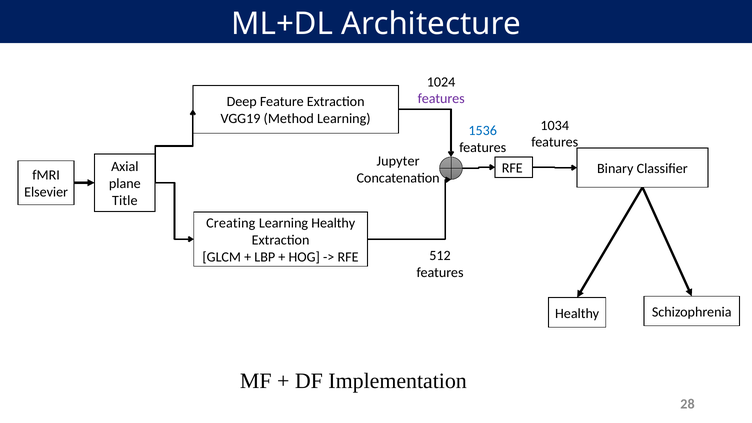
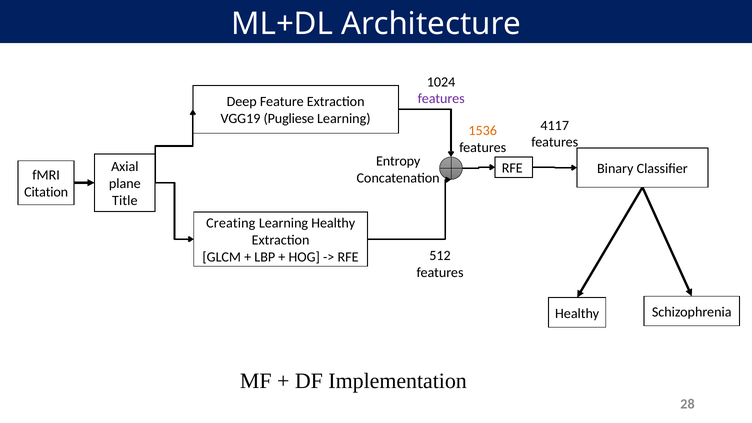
Method: Method -> Pugliese (289, 119)
1034: 1034 -> 4117 (555, 125)
1536 colour: blue -> orange (483, 130)
Jupyter: Jupyter -> Entropy (398, 161)
Elsevier: Elsevier -> Citation (46, 192)
